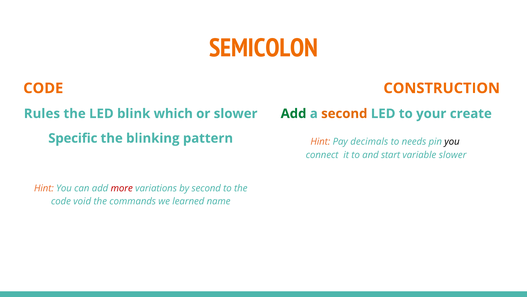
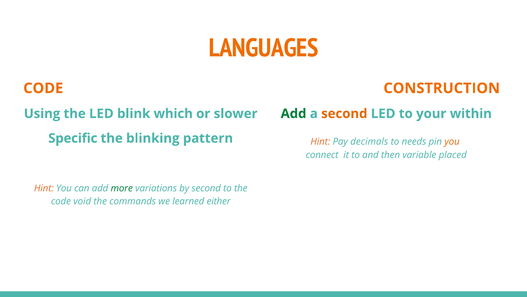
SEMICOLON: SEMICOLON -> LANGUAGES (264, 48)
Rules: Rules -> Using (42, 113)
create: create -> within (471, 113)
you colour: black -> orange (452, 142)
start: start -> then (391, 155)
variable slower: slower -> placed (453, 155)
more colour: red -> green (122, 188)
name: name -> either (219, 201)
